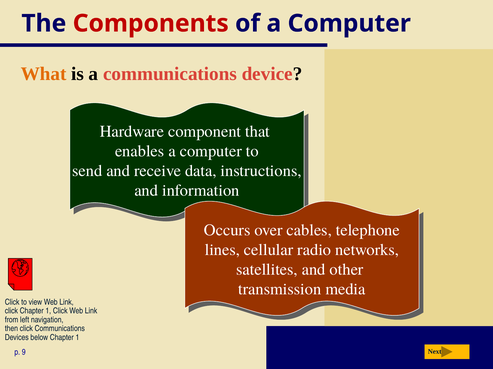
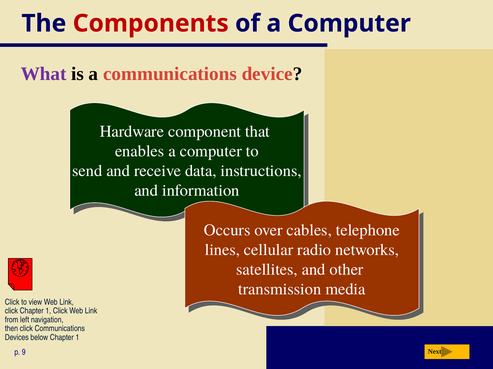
What colour: orange -> purple (44, 74)
